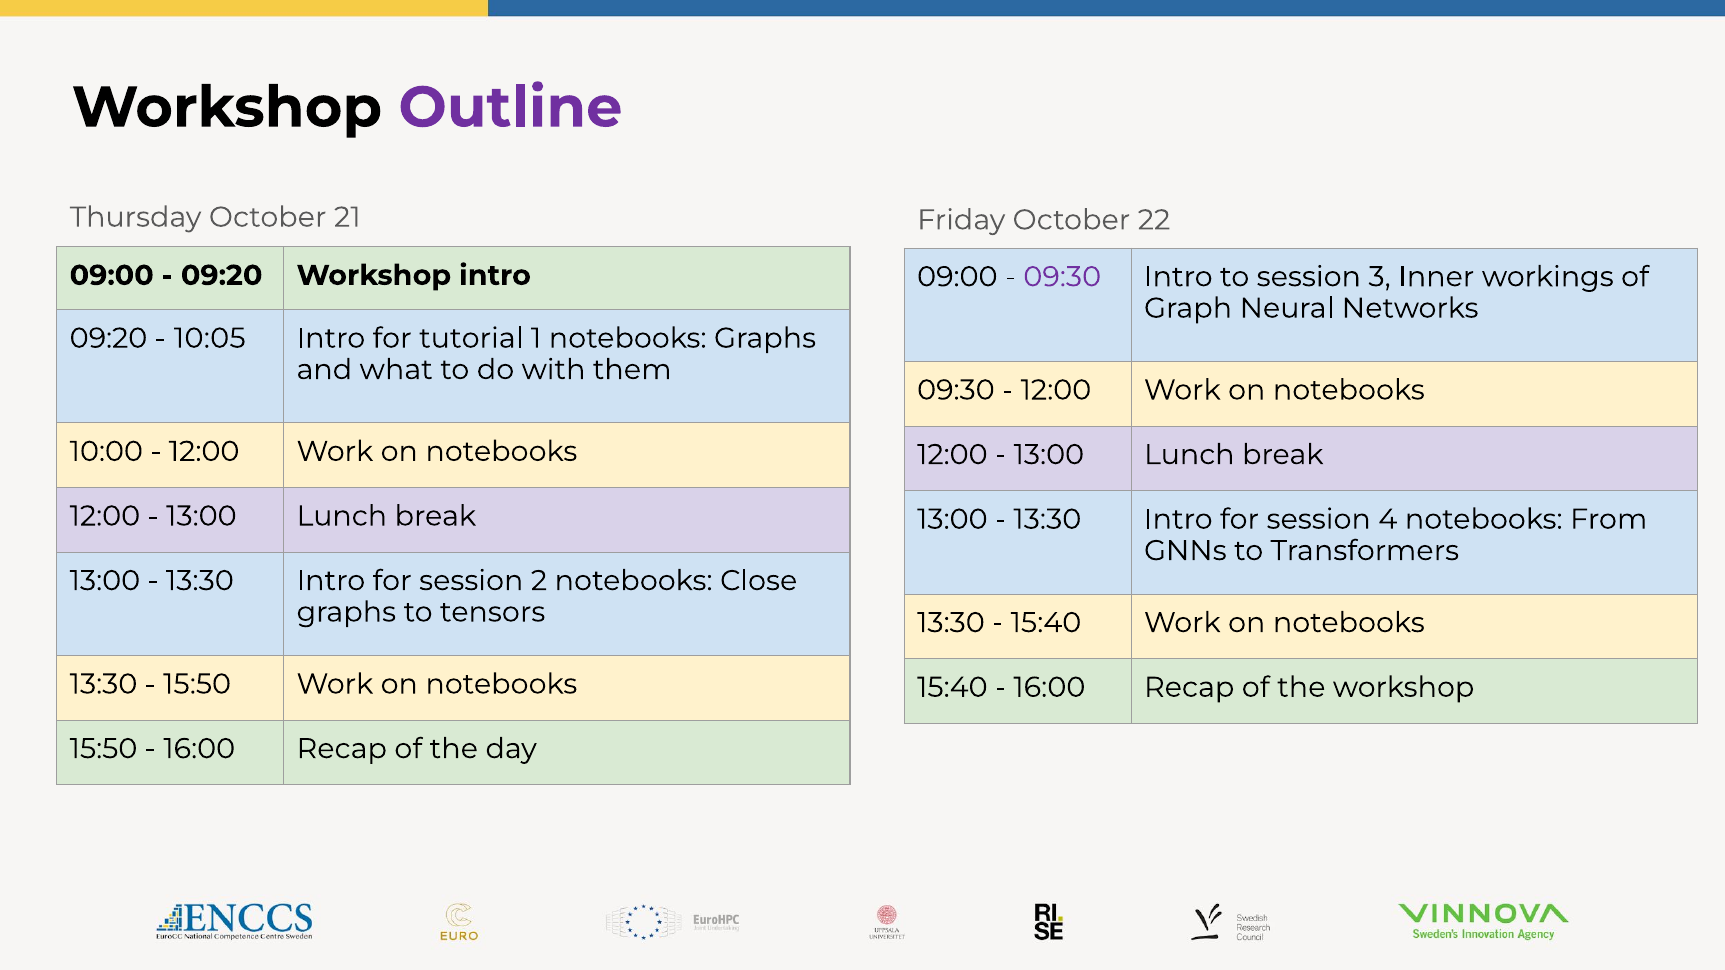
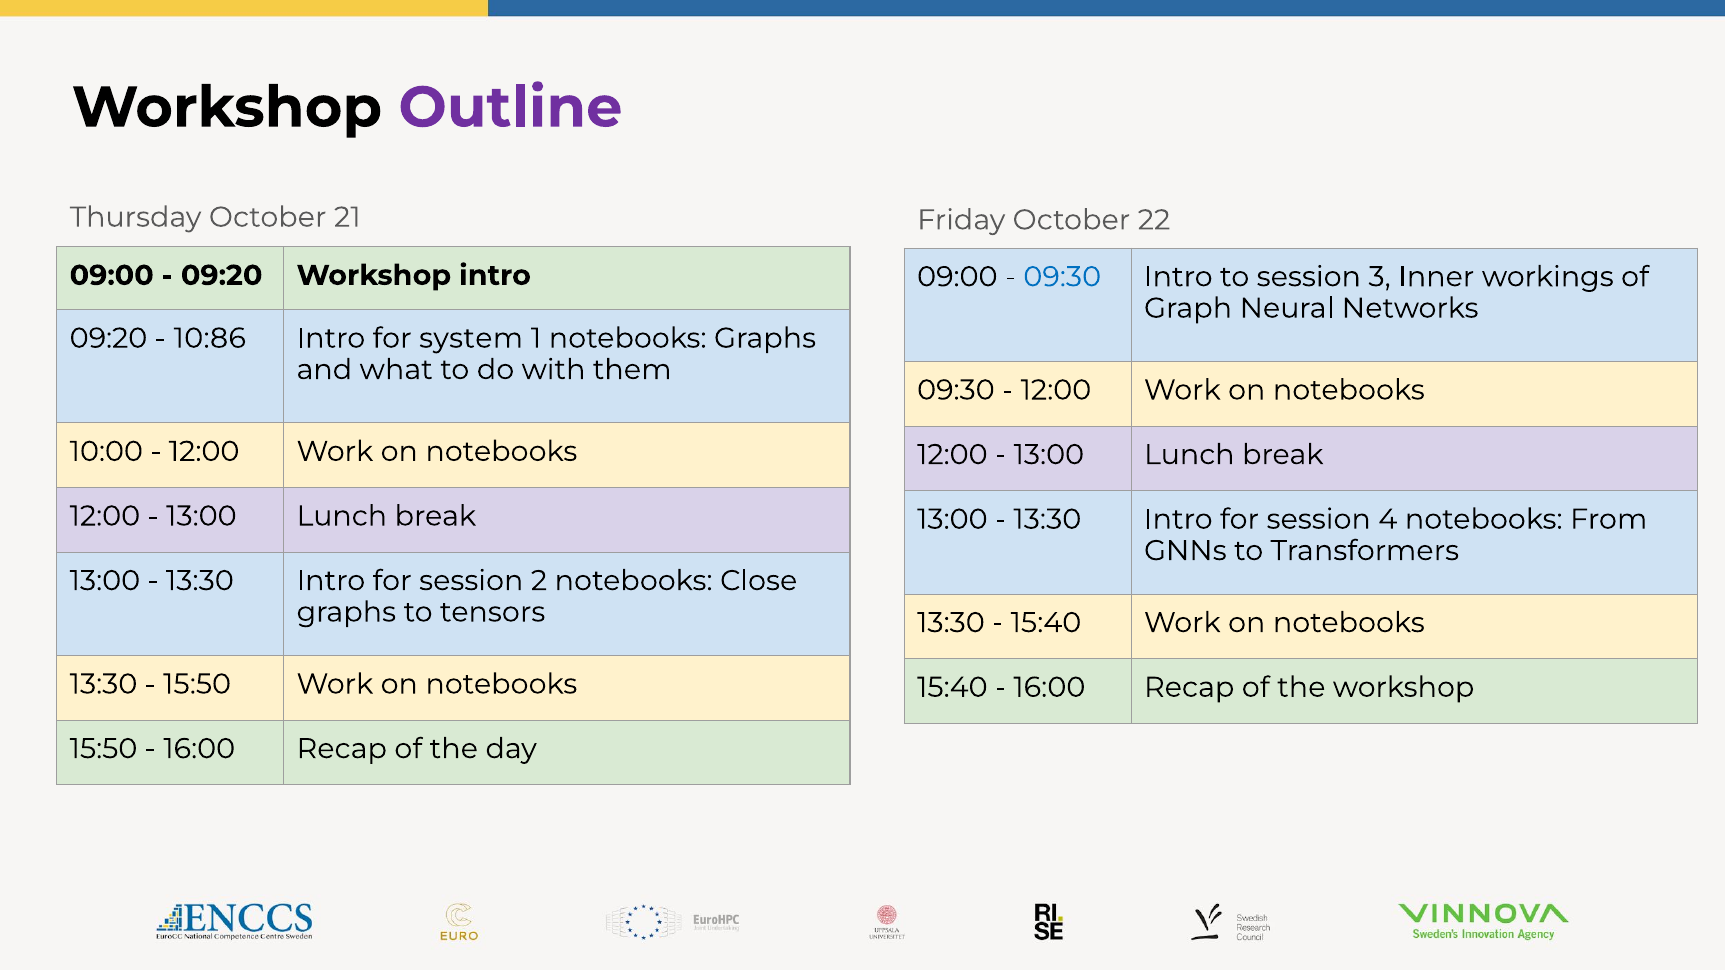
09:30 colour: purple -> blue (1062, 277)
10:05: 10:05 -> 10:86 (210, 338)
tutorial: tutorial -> system (471, 338)
